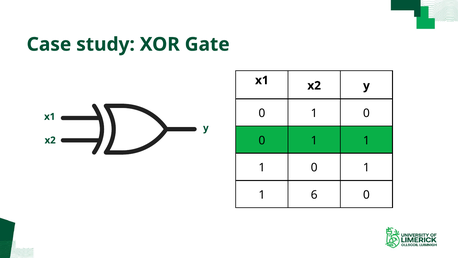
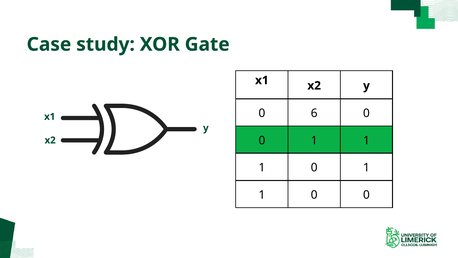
1: 1 -> 6 (314, 113)
6: 6 -> 0 (314, 195)
